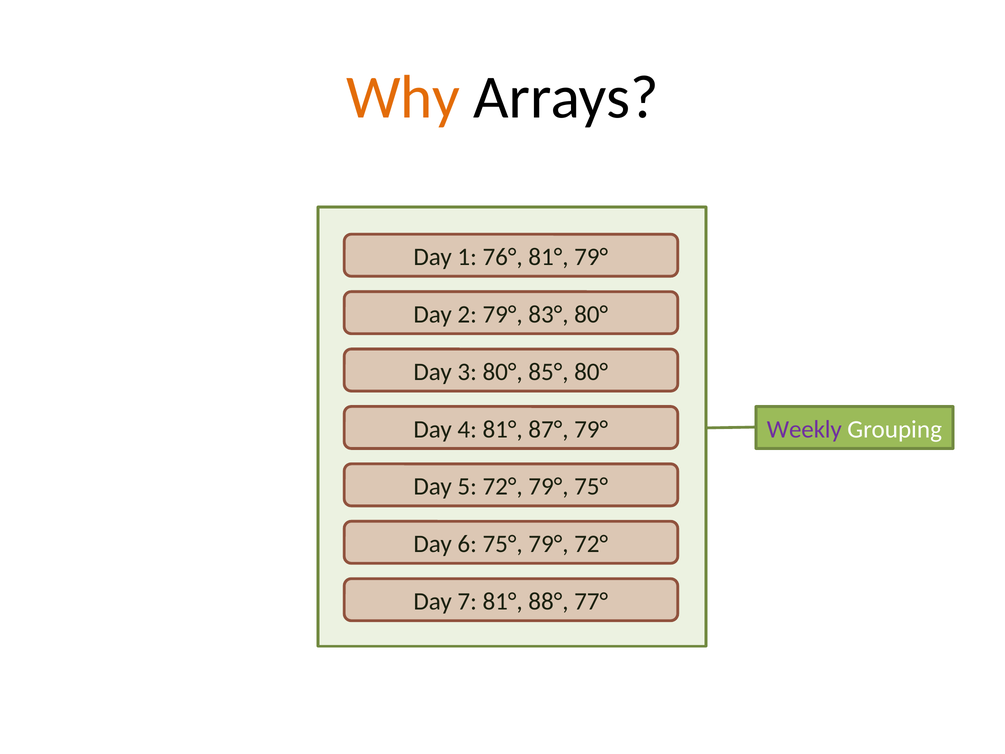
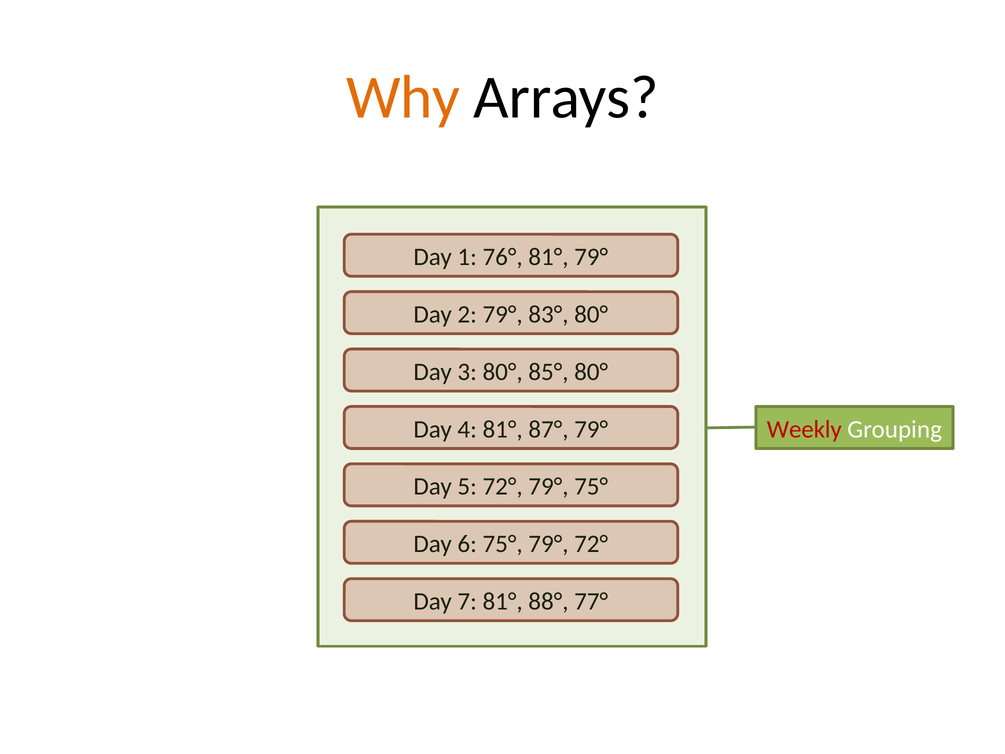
Weekly colour: purple -> red (804, 429)
